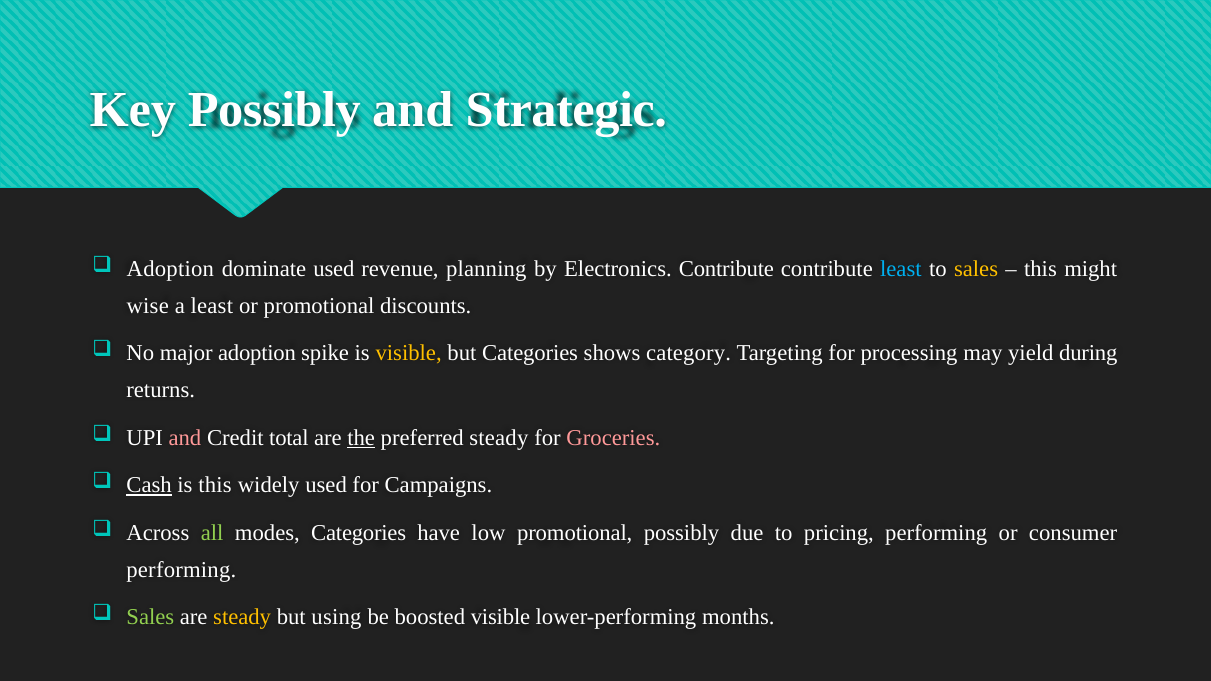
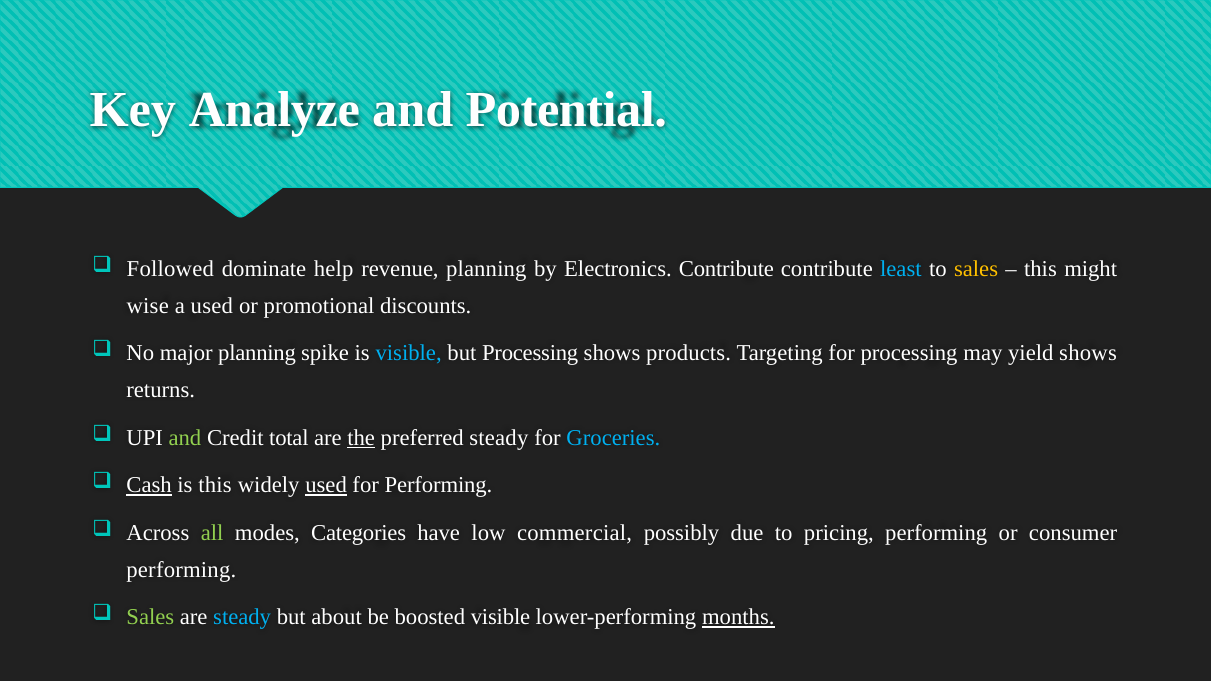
Key Possibly: Possibly -> Analyze (274, 110)
Strategic: Strategic -> Potential (566, 110)
Adoption: Adoption -> Followed (170, 269)
dominate used: used -> help (334, 269)
a least: least -> used (212, 306)
major adoption: adoption -> planning (257, 353)
visible colour: yellow -> light blue (409, 353)
but Categories: Categories -> Processing (530, 353)
category: category -> products (689, 353)
yield during: during -> shows (1088, 353)
and colour: pink -> light green (185, 438)
Groceries colour: pink -> light blue (613, 438)
used underline: none -> present (326, 485)
for Campaigns: Campaigns -> Performing (438, 485)
low promotional: promotional -> commercial (575, 533)
steady colour: yellow -> light blue (242, 617)
using: using -> about (337, 617)
months underline: none -> present (738, 617)
